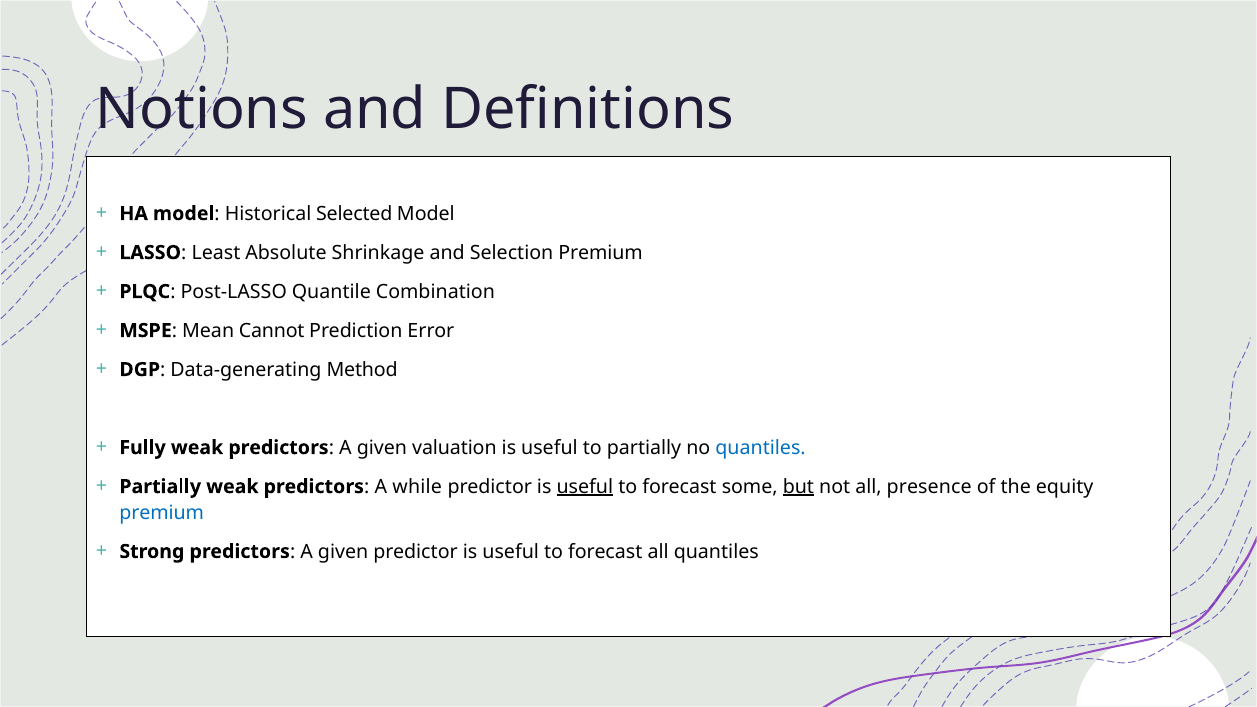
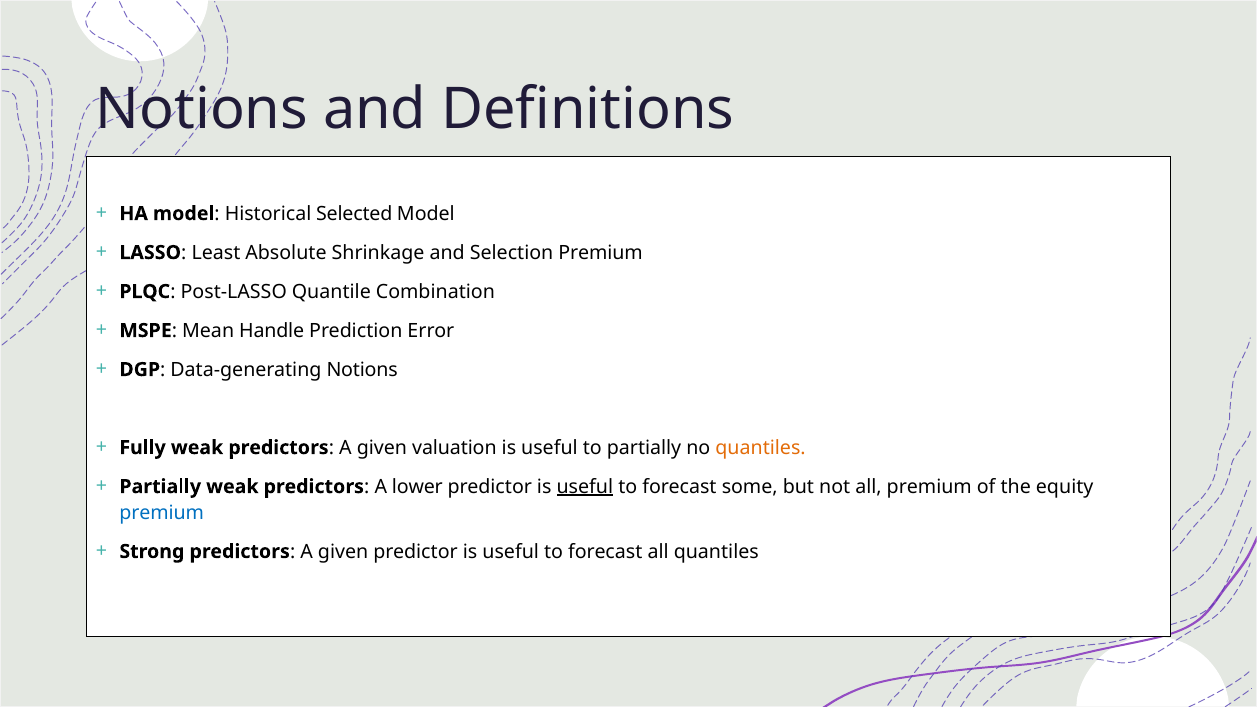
Cannot: Cannot -> Handle (272, 331)
Data-generating Method: Method -> Notions (362, 370)
quantiles colour: blue -> orange (761, 448)
while: while -> lower (417, 487)
but underline: present -> none (798, 487)
all presence: presence -> premium (929, 487)
